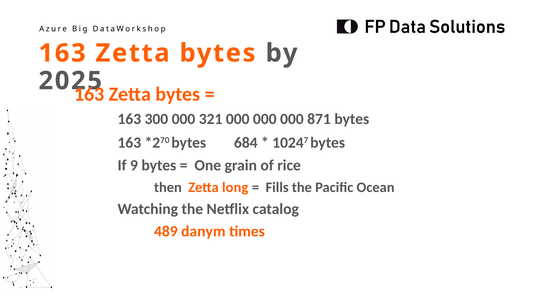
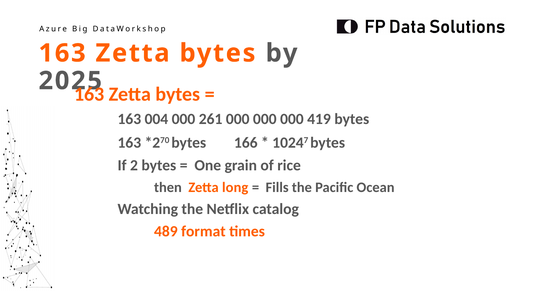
300: 300 -> 004 (156, 119)
321: 321 -> 261 (211, 119)
871: 871 -> 419 (319, 119)
684: 684 -> 166 (246, 143)
9: 9 -> 2 (134, 165)
danym: danym -> format (203, 231)
